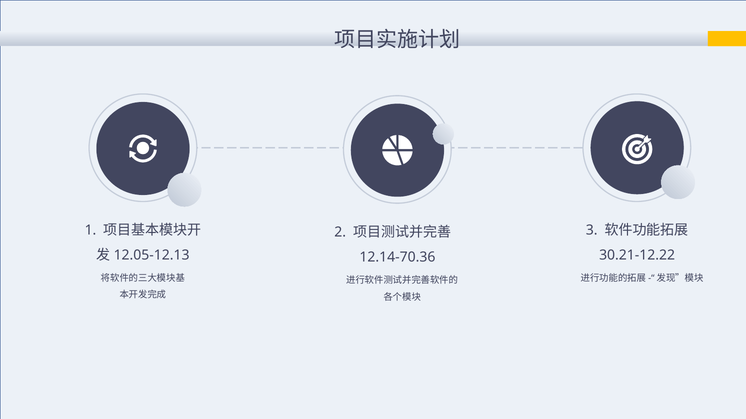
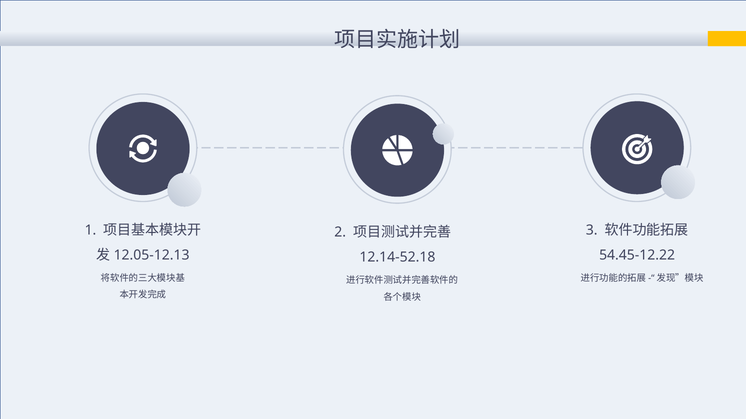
30.21-12.22: 30.21-12.22 -> 54.45-12.22 (637, 256)
12.14-70.36: 12.14-70.36 -> 12.14-52.18 (397, 257)
